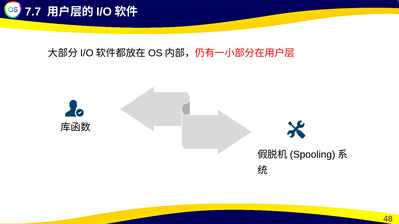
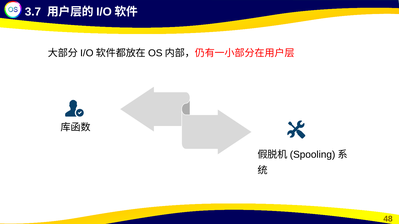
7.7: 7.7 -> 3.7 (33, 12)
